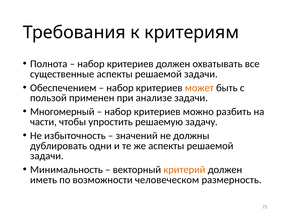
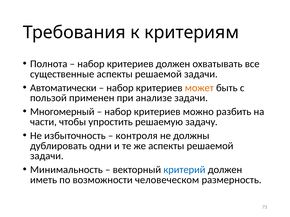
Обеспечением: Обеспечением -> Автоматически (63, 88)
значений: значений -> контроля (137, 136)
критерий colour: orange -> blue (184, 170)
